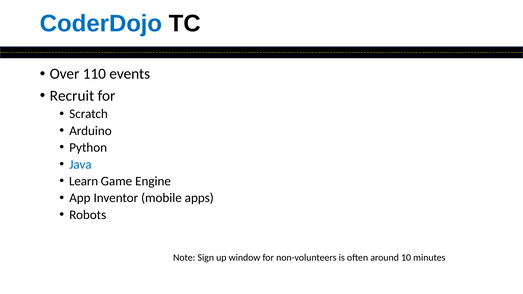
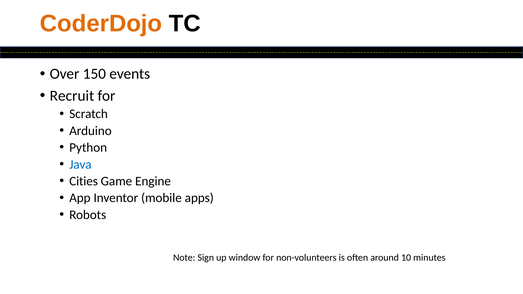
CoderDojo colour: blue -> orange (101, 24)
110: 110 -> 150 (94, 74)
Learn: Learn -> Cities (84, 181)
